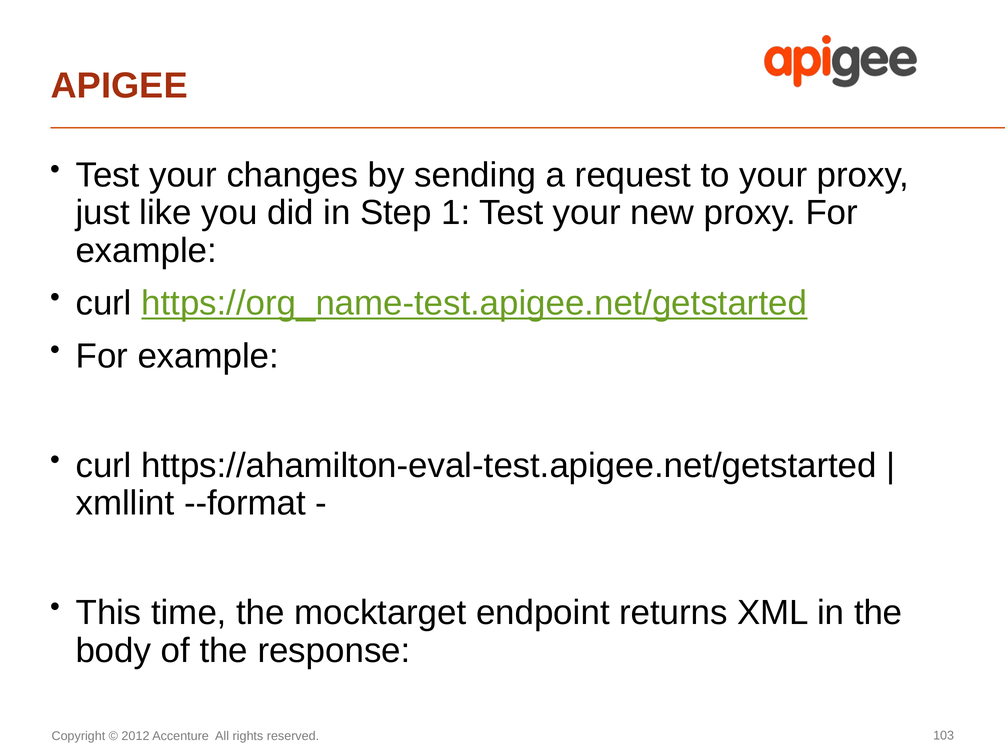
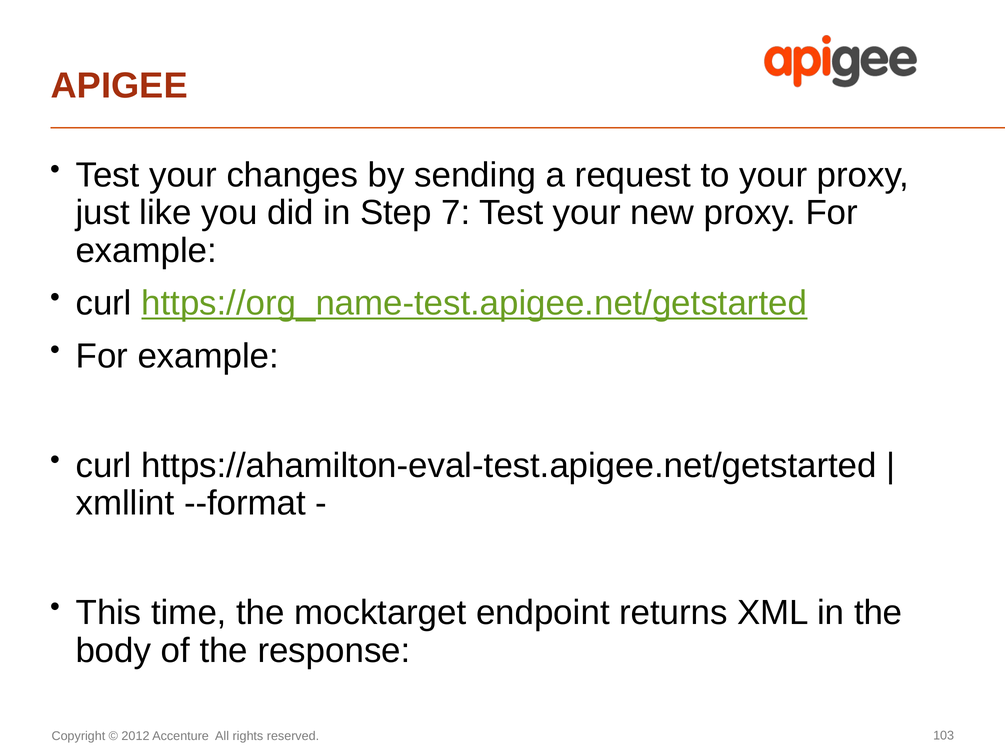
1: 1 -> 7 (456, 213)
